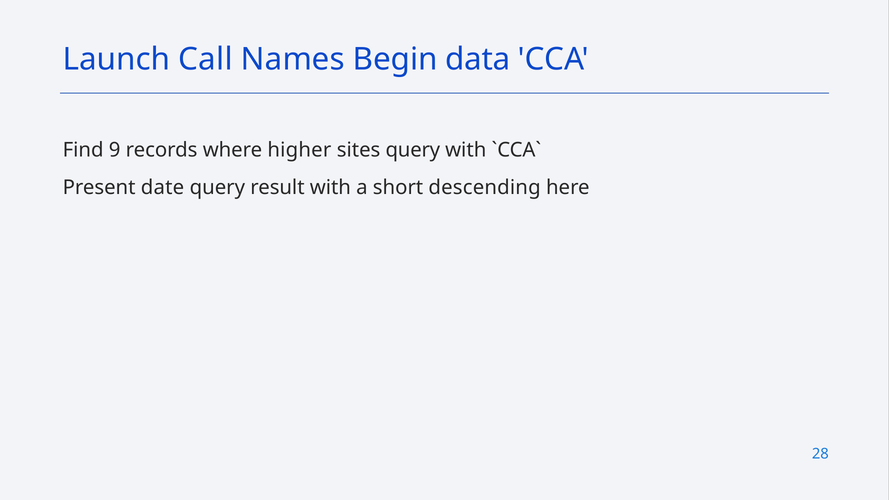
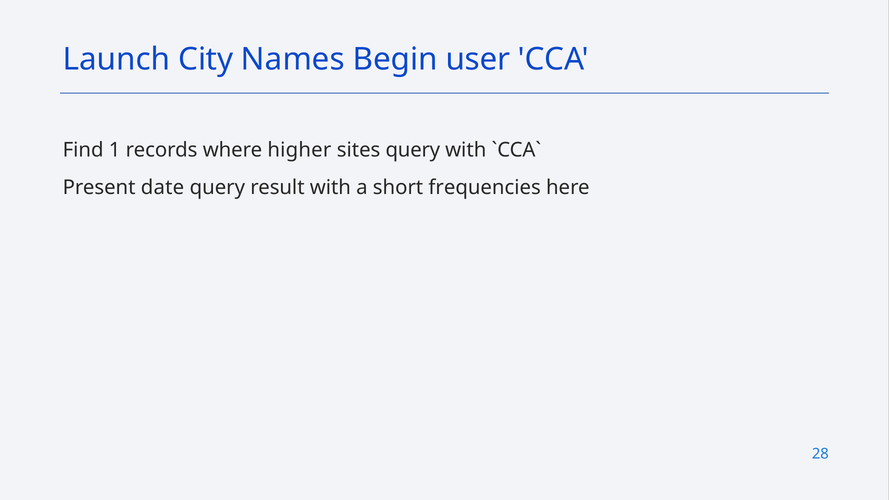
Call: Call -> City (206, 59)
data: data -> user (478, 59)
9: 9 -> 1 (115, 150)
descending: descending -> frequencies (485, 187)
